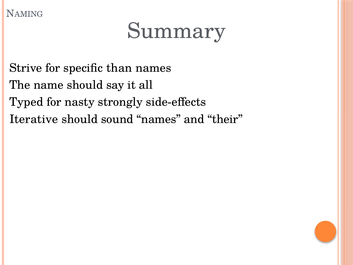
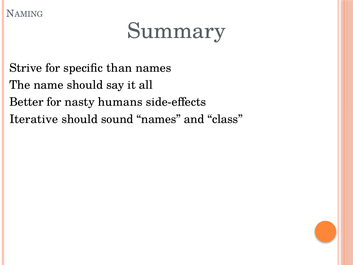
Typed: Typed -> Better (26, 102)
strongly: strongly -> humans (120, 102)
their: their -> class (225, 119)
